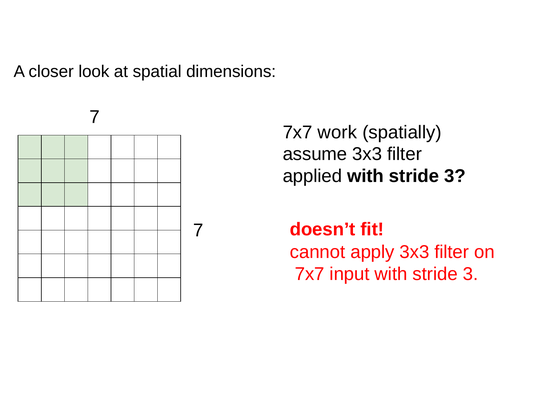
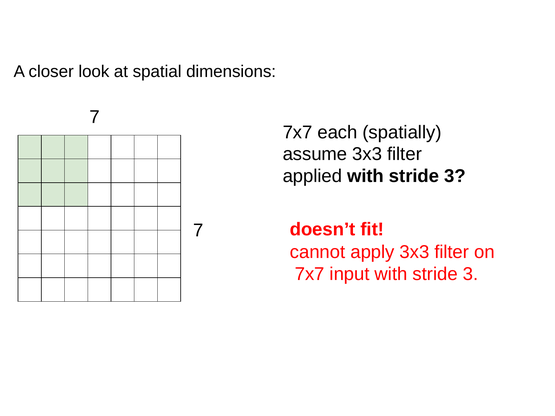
work: work -> each (337, 132)
